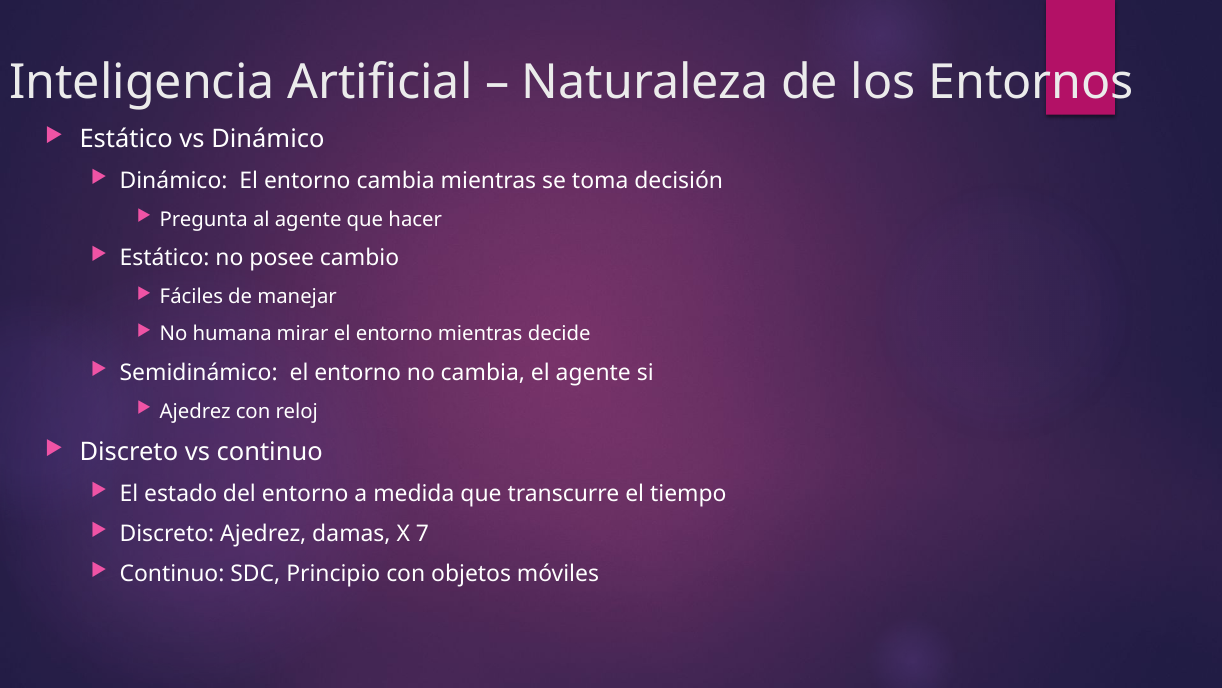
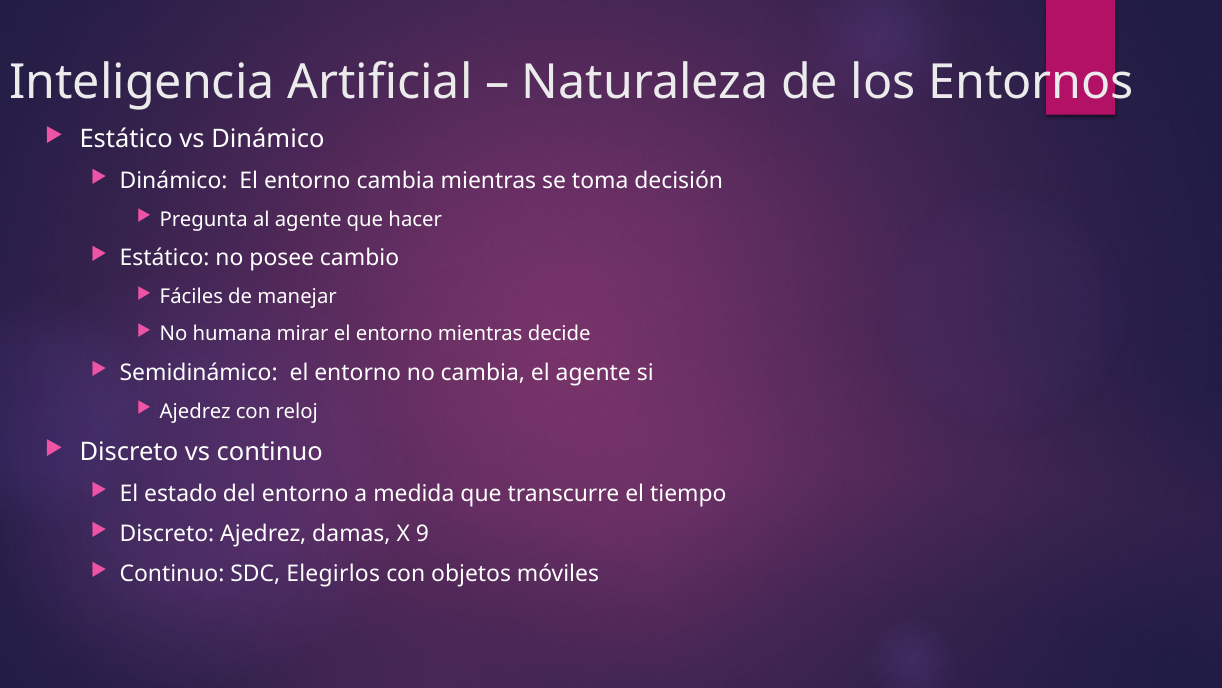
7: 7 -> 9 (422, 533)
Principio: Principio -> Elegirlos (333, 574)
